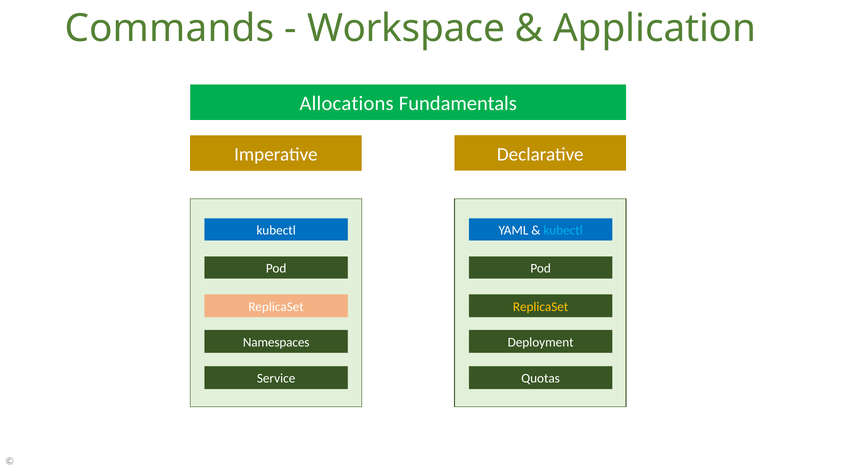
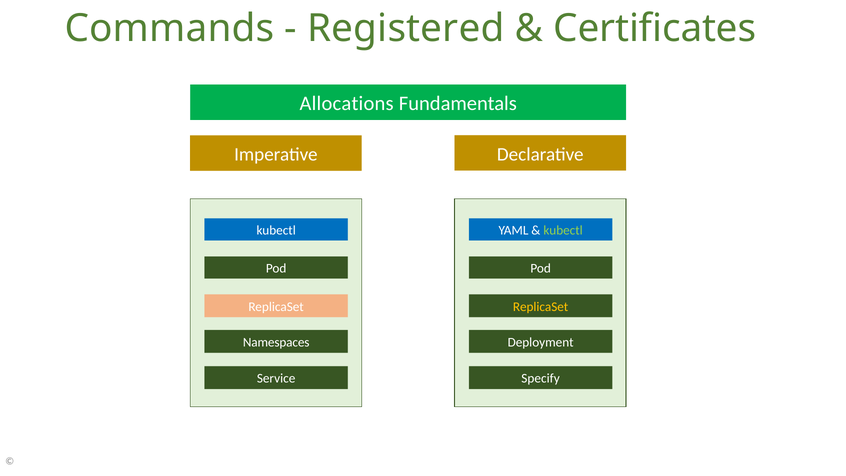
Workspace: Workspace -> Registered (406, 28)
Application: Application -> Certificates (655, 28)
kubectl colour: light blue -> light green (563, 230)
Quotas: Quotas -> Specify (541, 378)
